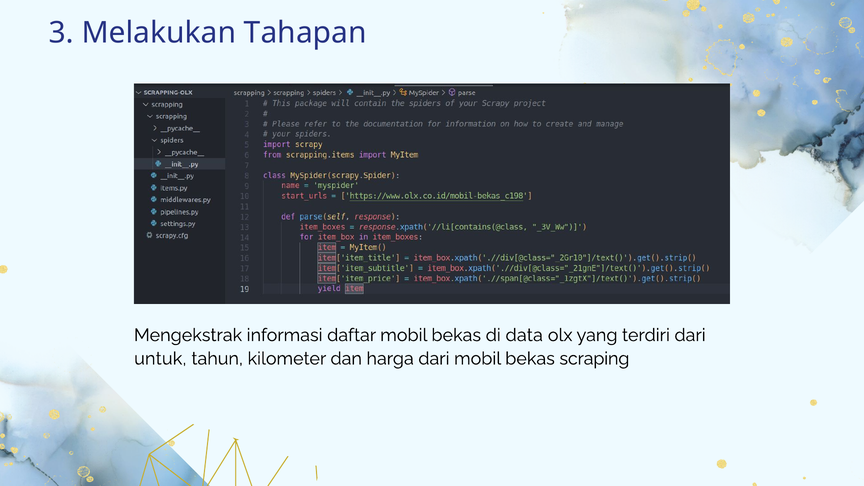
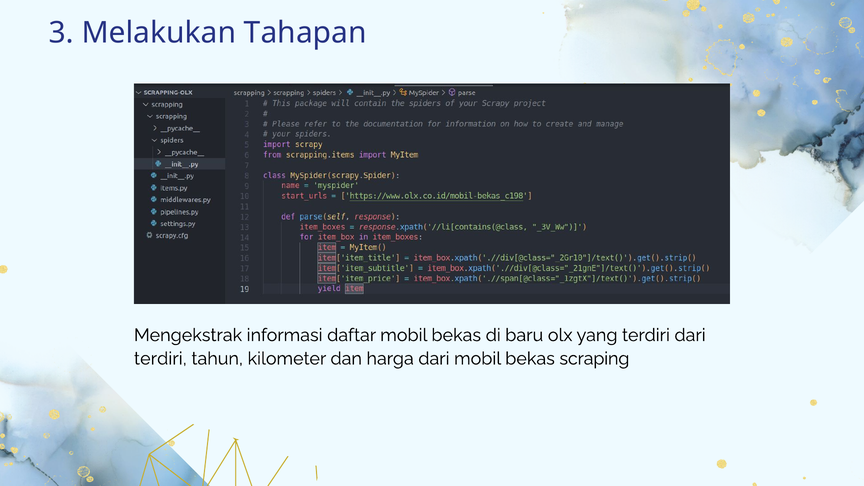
data: data -> baru (524, 335)
untuk: untuk -> terdiri (160, 359)
